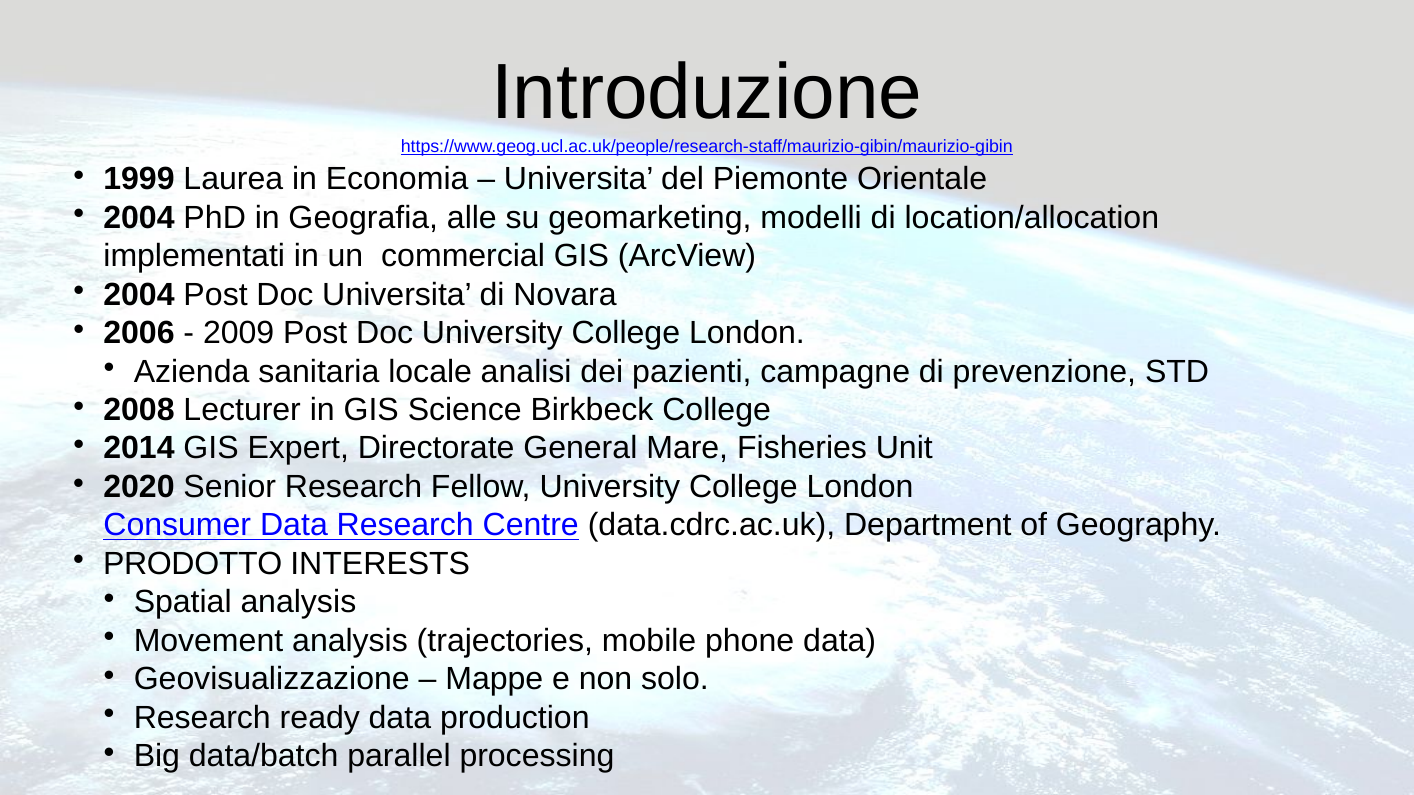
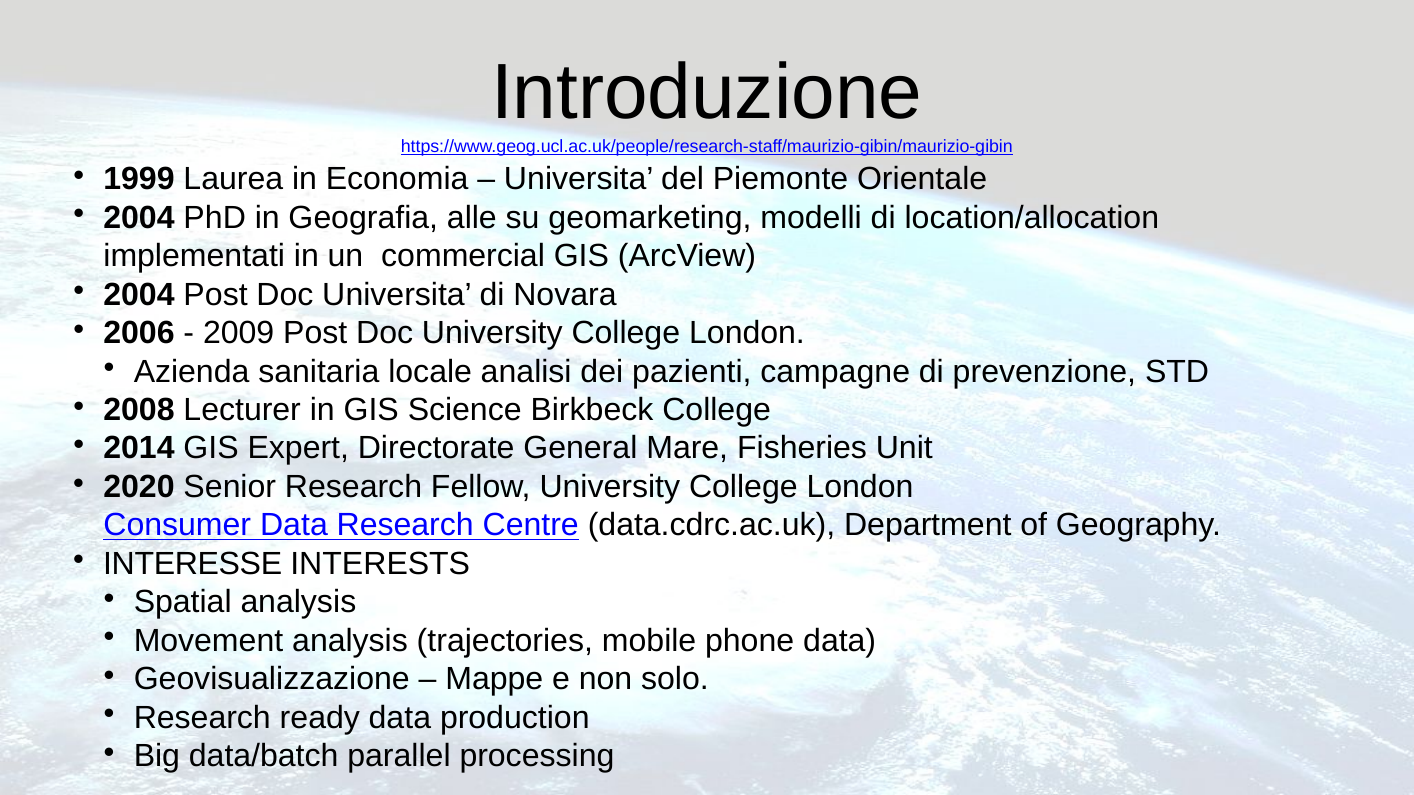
PRODOTTO: PRODOTTO -> INTERESSE (193, 564)
